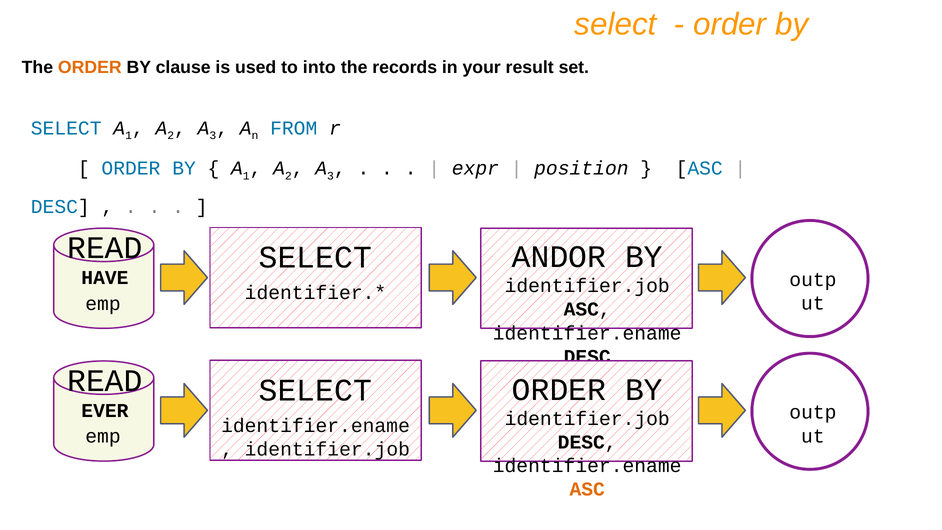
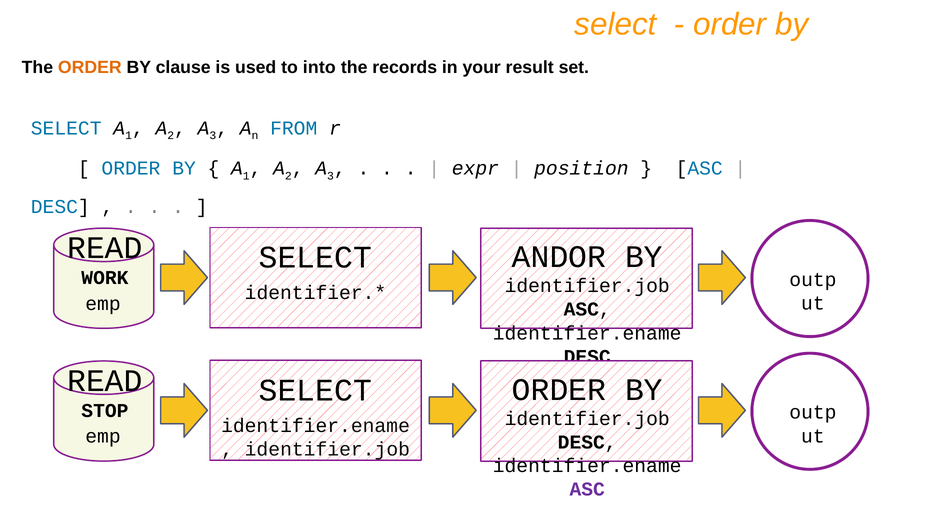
HAVE: HAVE -> WORK (105, 278)
EVER: EVER -> STOP (105, 410)
ASC colour: orange -> purple (587, 489)
